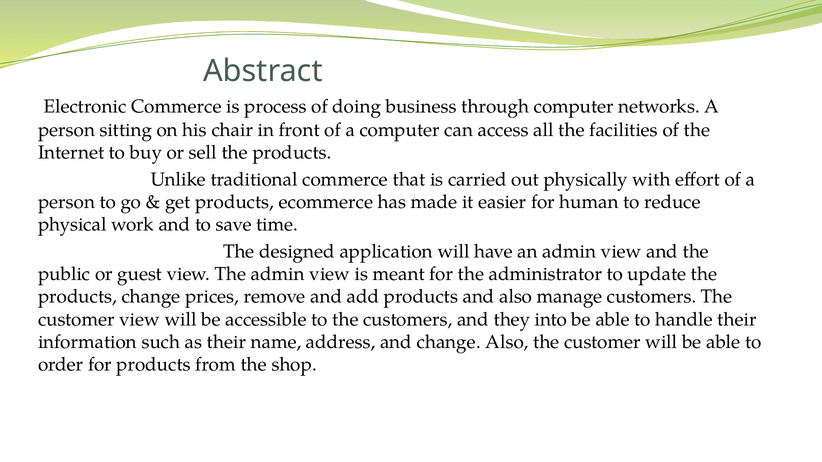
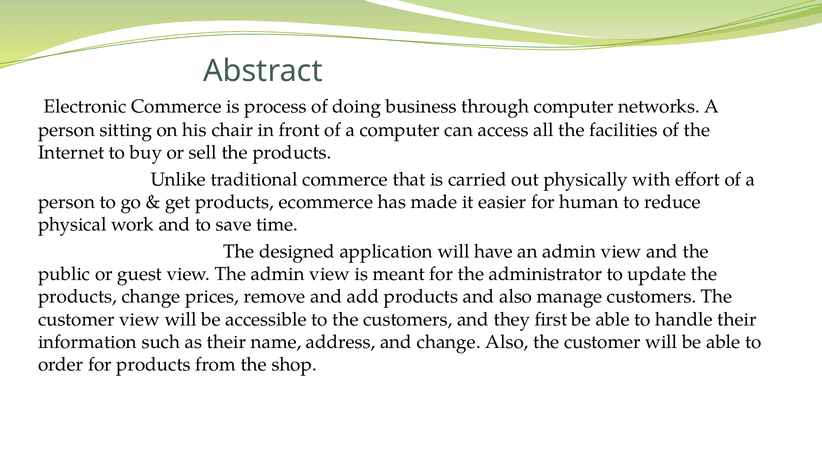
into: into -> first (551, 320)
